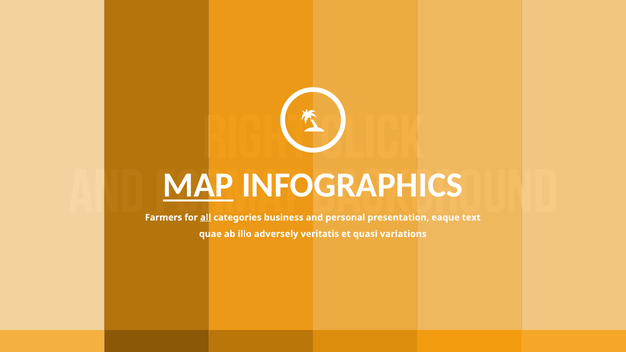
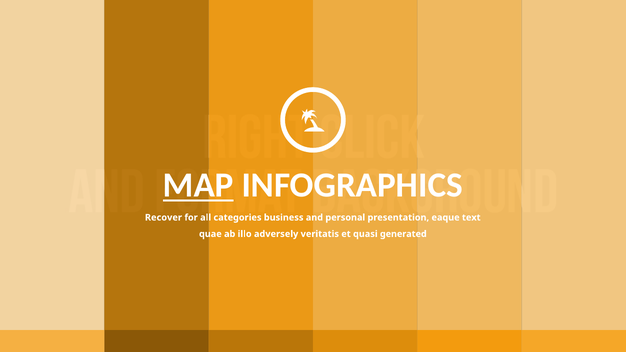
Farmers: Farmers -> Recover (163, 218)
all underline: present -> none (206, 218)
variations: variations -> generated (403, 234)
